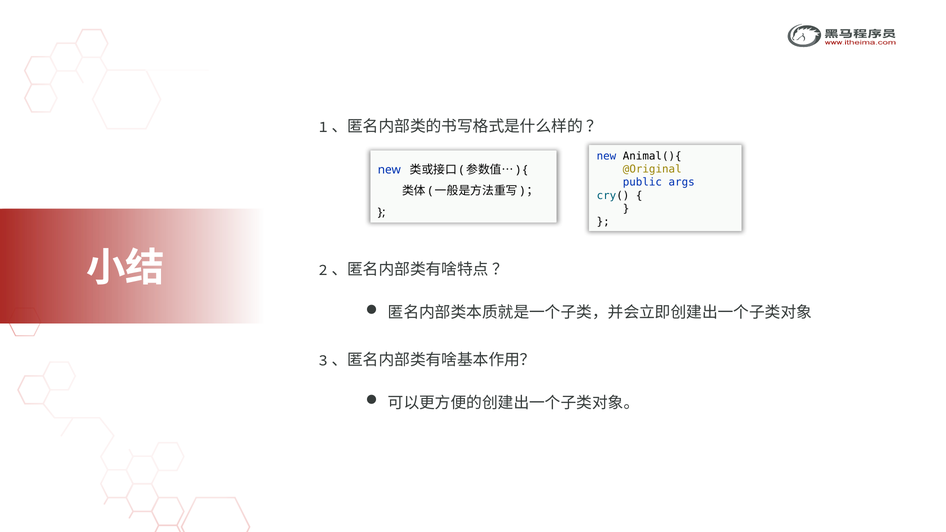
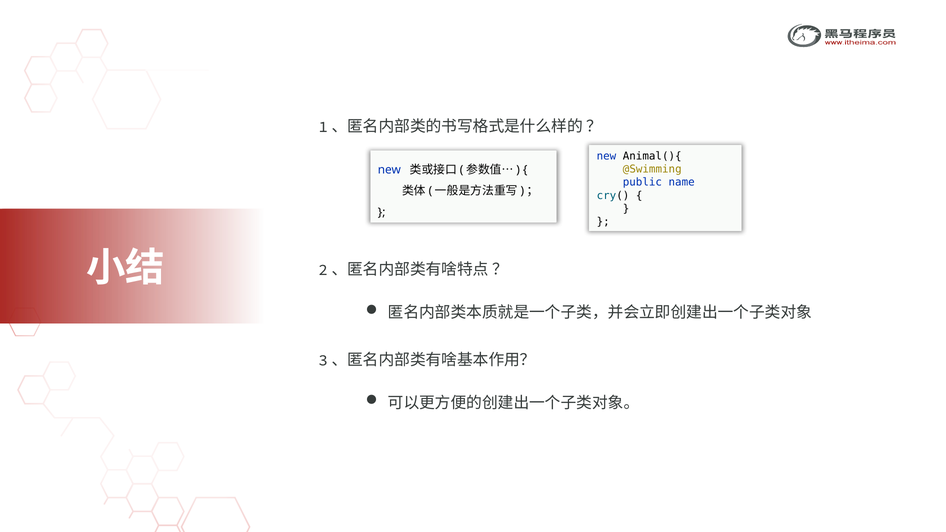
@Original: @Original -> @Swimming (652, 169)
args: args -> name (682, 182)
